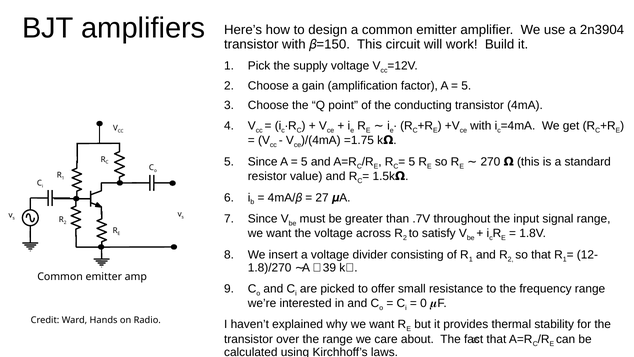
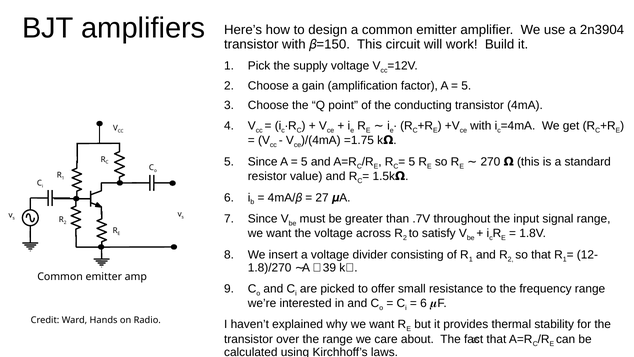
0: 0 -> 6 (424, 303)
